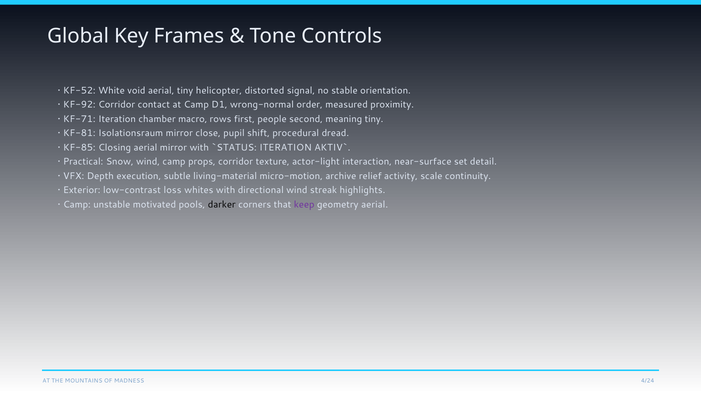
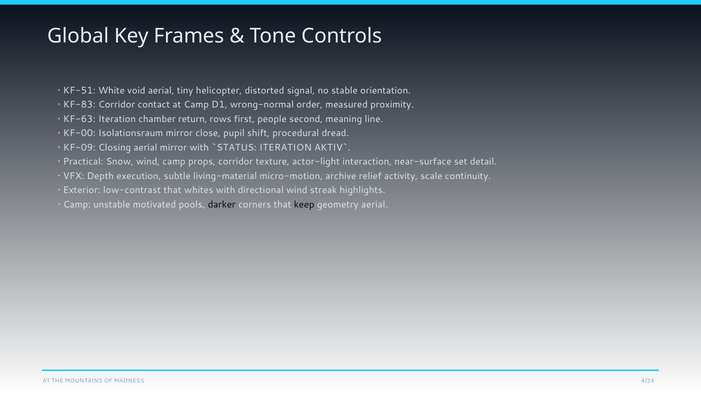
KF-52: KF-52 -> KF-51 (79, 91)
KF-92: KF-92 -> KF-83 (79, 105)
KF-71: KF-71 -> KF-63 (79, 119)
macro: macro -> return (193, 119)
meaning tiny: tiny -> line (374, 119)
KF-81: KF-81 -> KF-00 (79, 133)
KF-85: KF-85 -> KF-09 (79, 148)
low-contrast loss: loss -> that (173, 190)
keep colour: purple -> black (304, 205)
